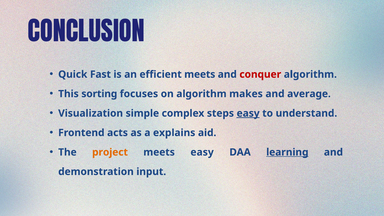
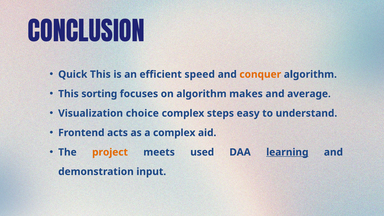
Quick Fast: Fast -> This (100, 74)
efficient meets: meets -> speed (200, 74)
conquer colour: red -> orange (260, 74)
simple: simple -> choice (142, 113)
easy underline: present -> none (248, 113)
a explains: explains -> complex (174, 133)
meets easy: easy -> used (202, 152)
